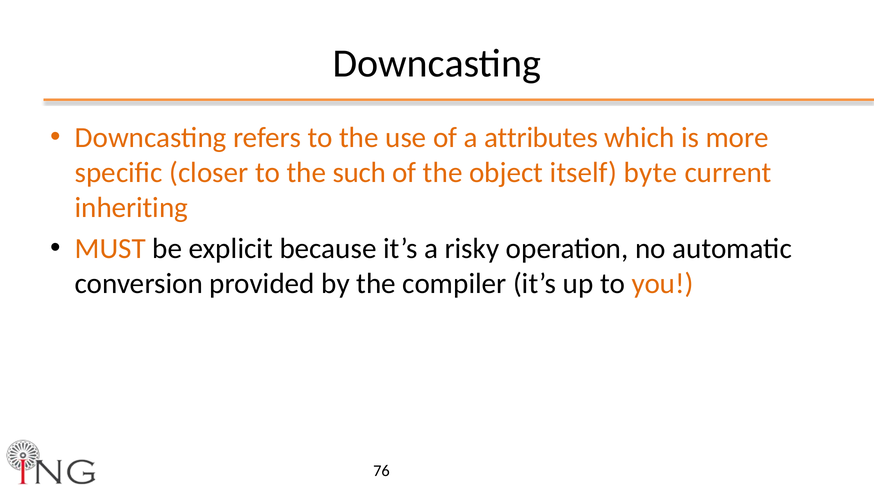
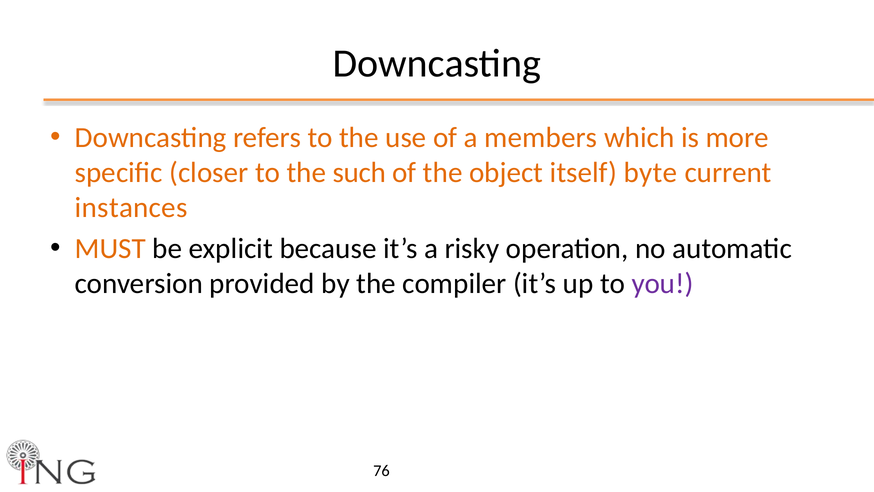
attributes: attributes -> members (541, 138)
inheriting: inheriting -> instances (131, 208)
you colour: orange -> purple (662, 283)
